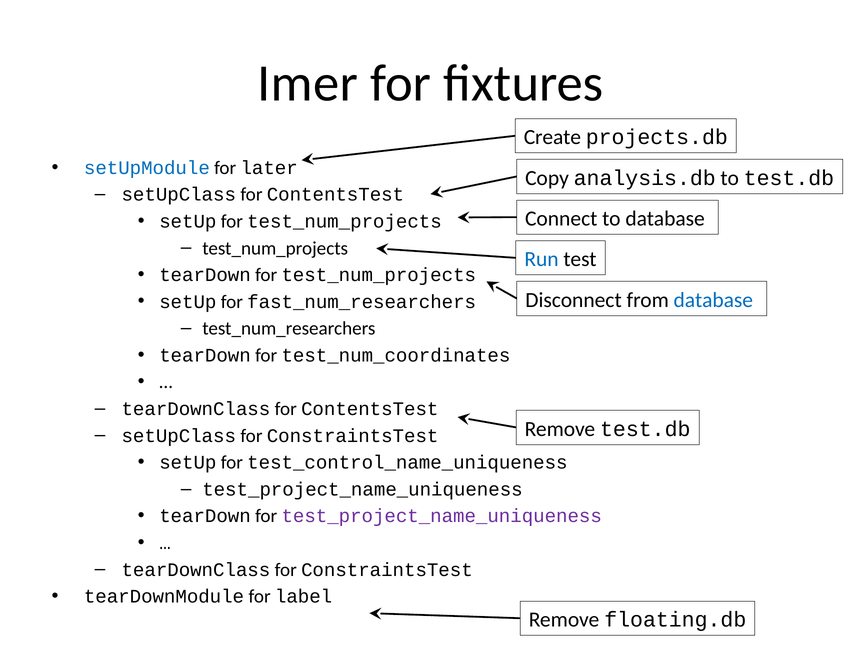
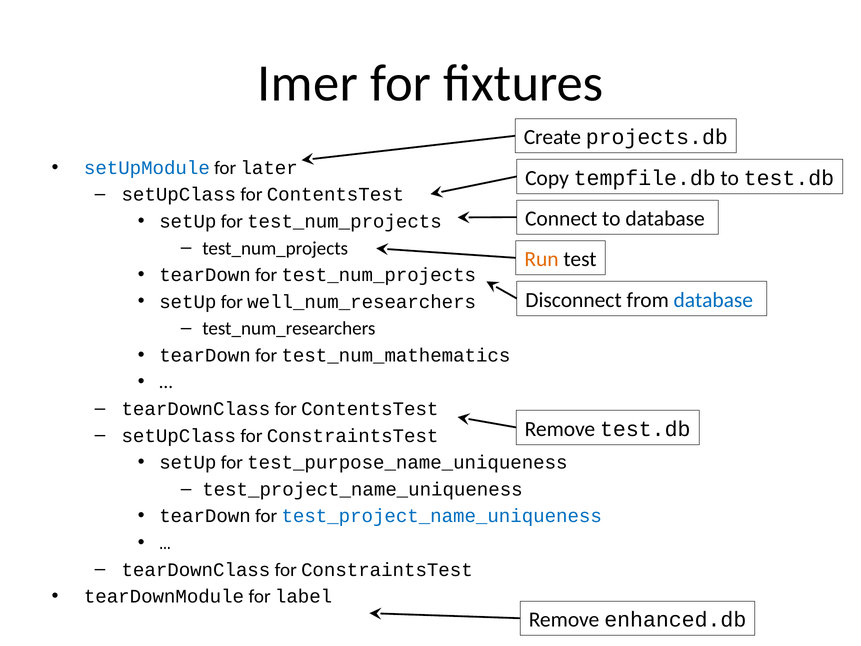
analysis.db: analysis.db -> tempfile.db (645, 178)
Run colour: blue -> orange (542, 259)
fast_num_researchers: fast_num_researchers -> well_num_researchers (362, 302)
test_num_coordinates: test_num_coordinates -> test_num_mathematics (396, 355)
test_control_name_uniqueness: test_control_name_uniqueness -> test_purpose_name_uniqueness (407, 462)
test_project_name_uniqueness colour: purple -> blue (442, 516)
floating.db: floating.db -> enhanced.db (675, 619)
